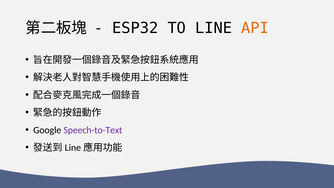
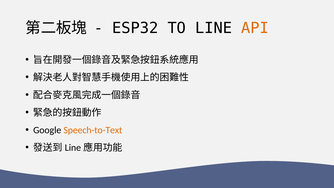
Speech-to-Text colour: purple -> orange (93, 130)
